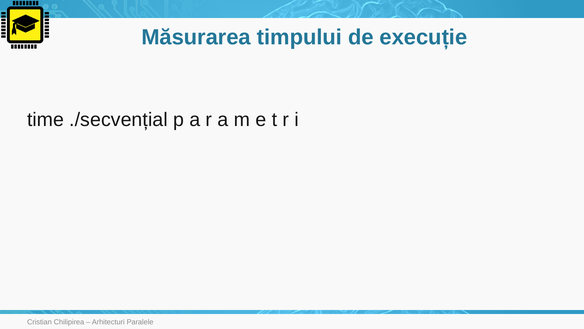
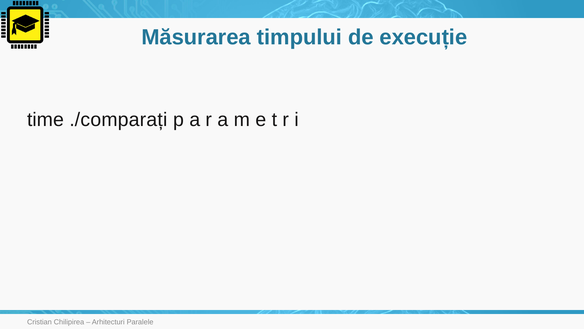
./secvențial: ./secvențial -> ./comparați (118, 120)
